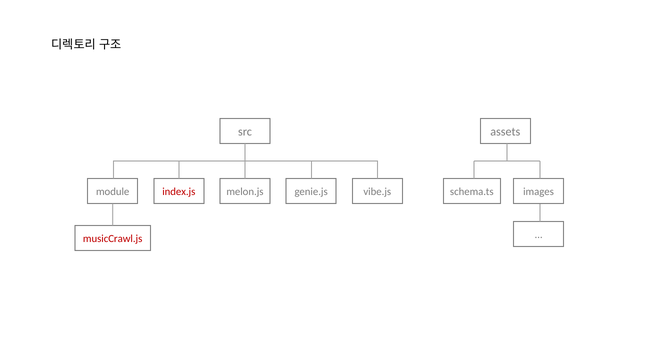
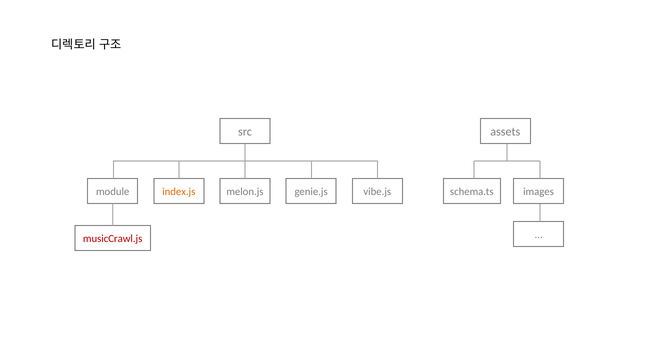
index.js colour: red -> orange (179, 192)
